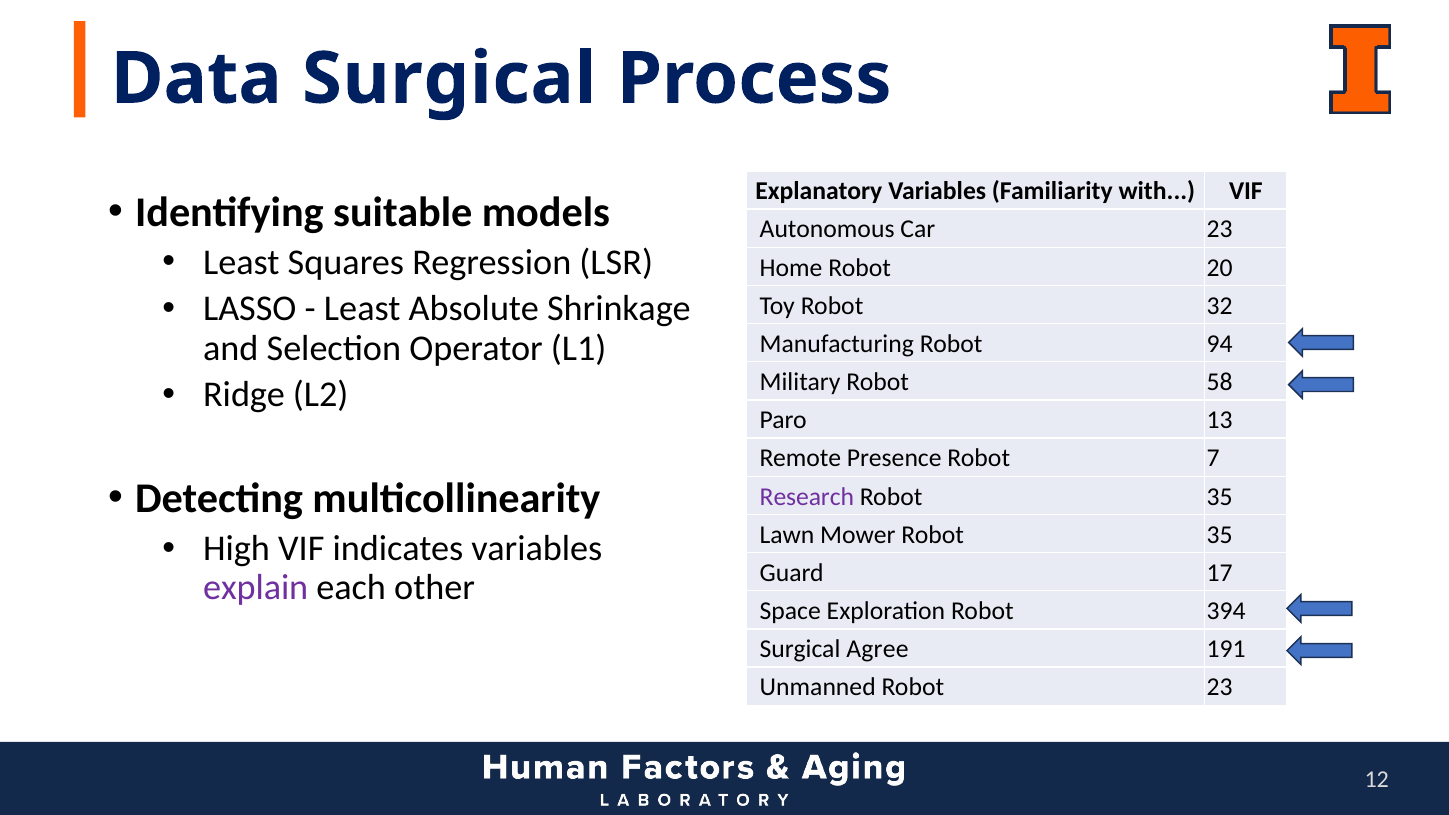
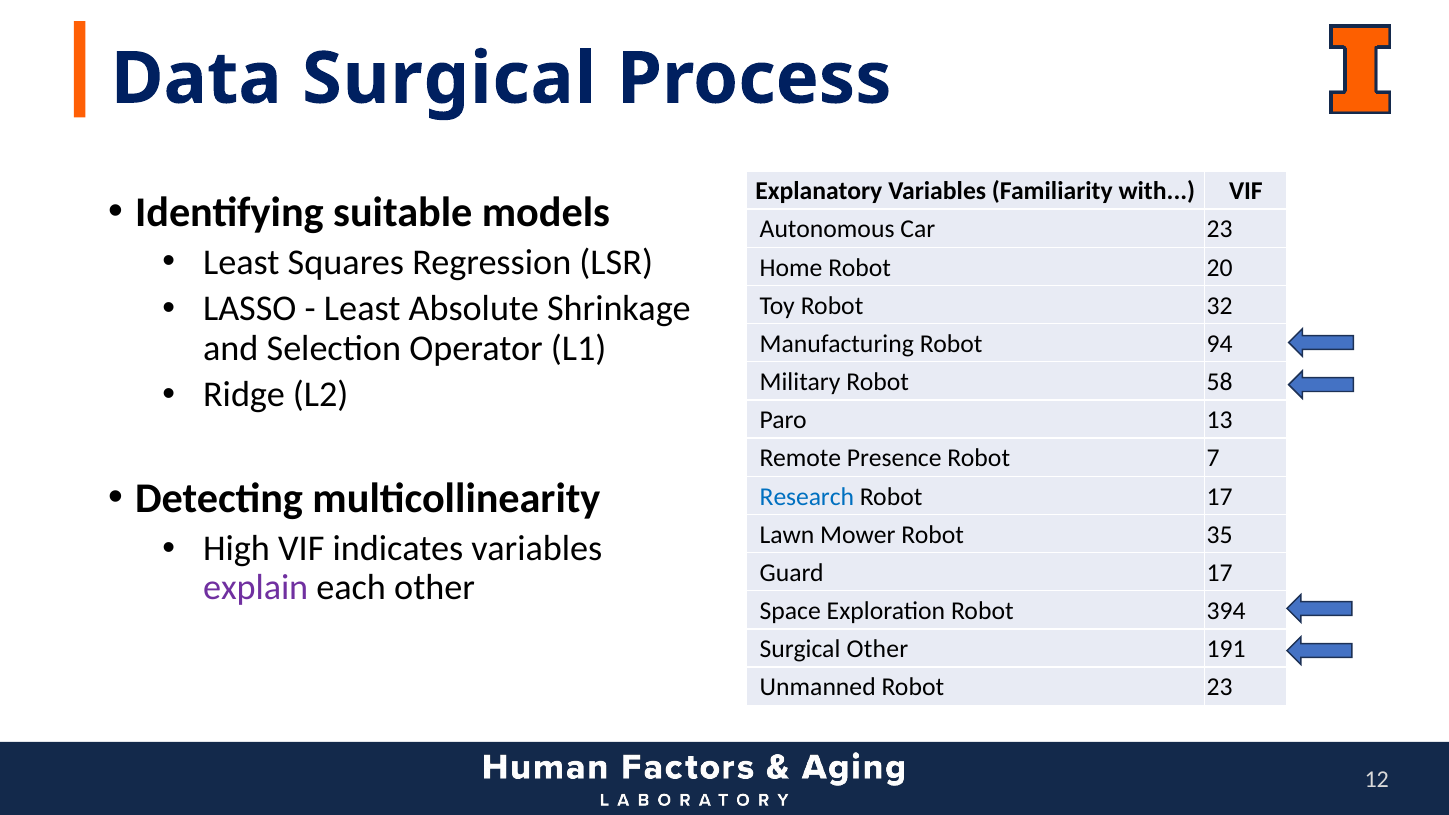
Research colour: purple -> blue (807, 497)
35: 35 -> 17 (1220, 497)
Surgical Agree: Agree -> Other (877, 649)
